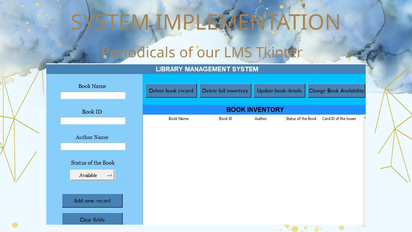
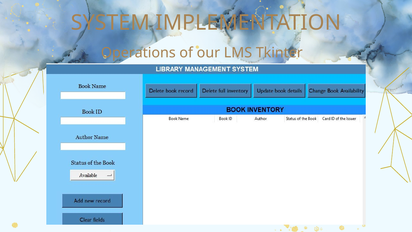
Periodicals: Periodicals -> Operations (138, 53)
